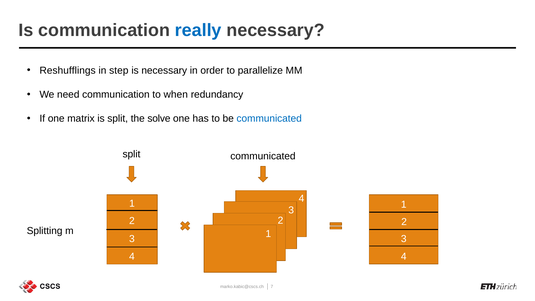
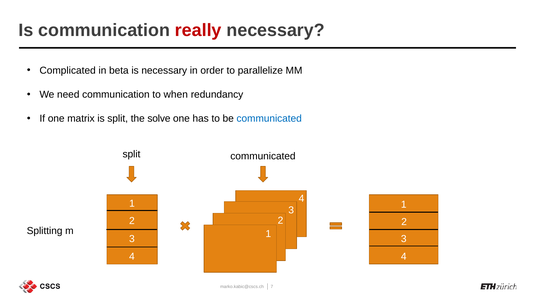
really colour: blue -> red (198, 30)
Reshufflings: Reshufflings -> Complicated (68, 70)
step: step -> beta (119, 70)
